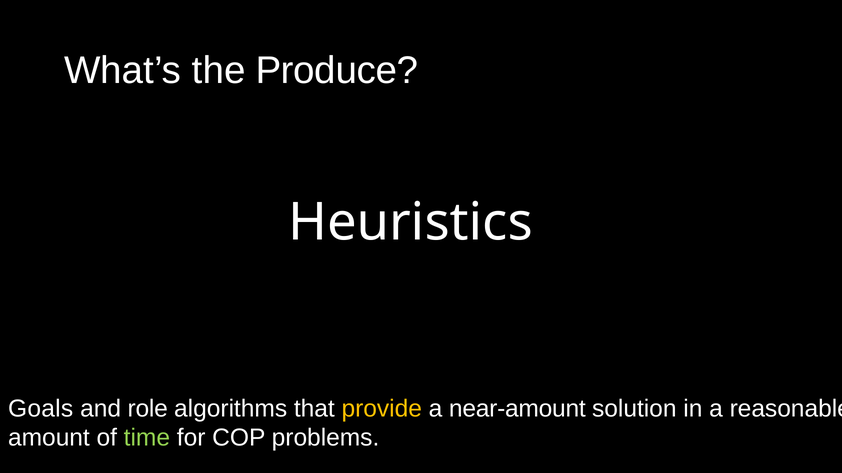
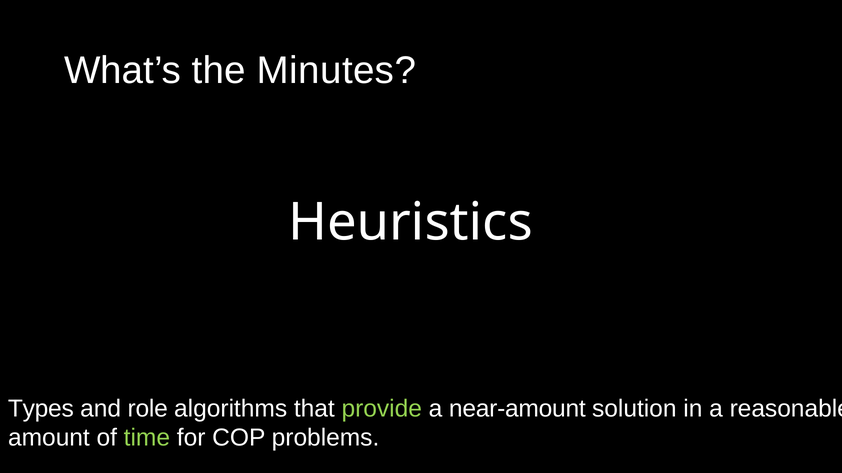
Produce: Produce -> Minutes (336, 71)
Goals: Goals -> Types (41, 409)
provide colour: yellow -> light green (382, 409)
